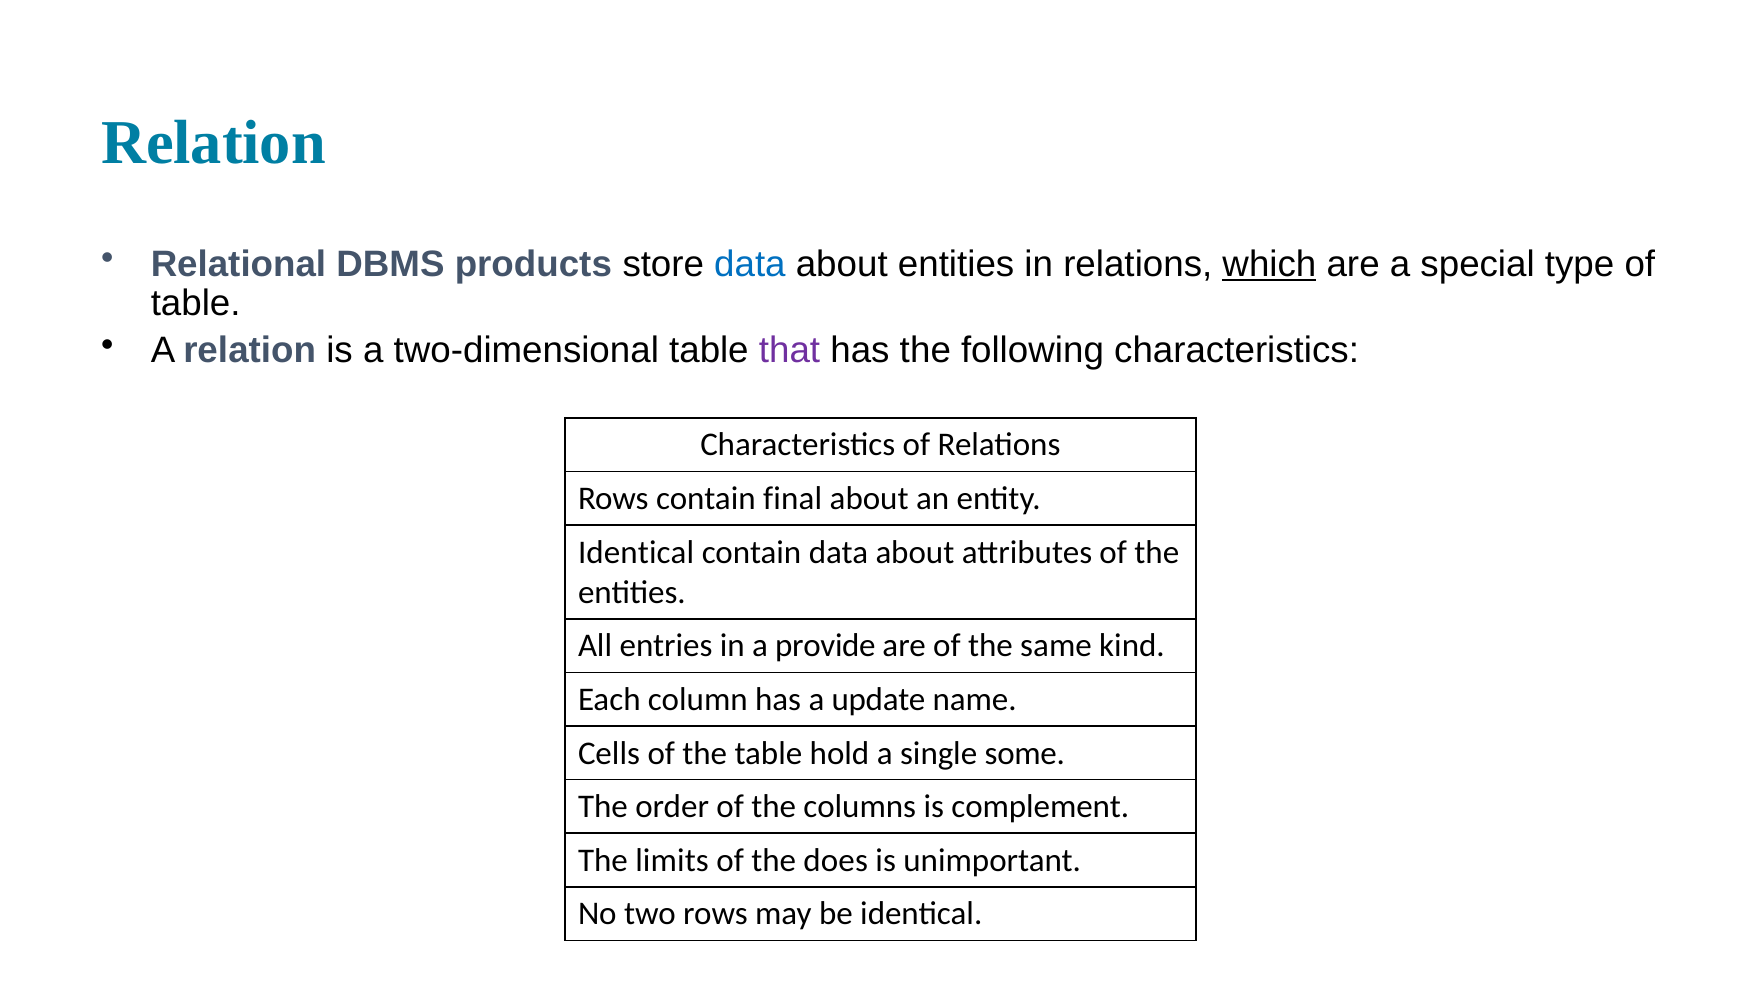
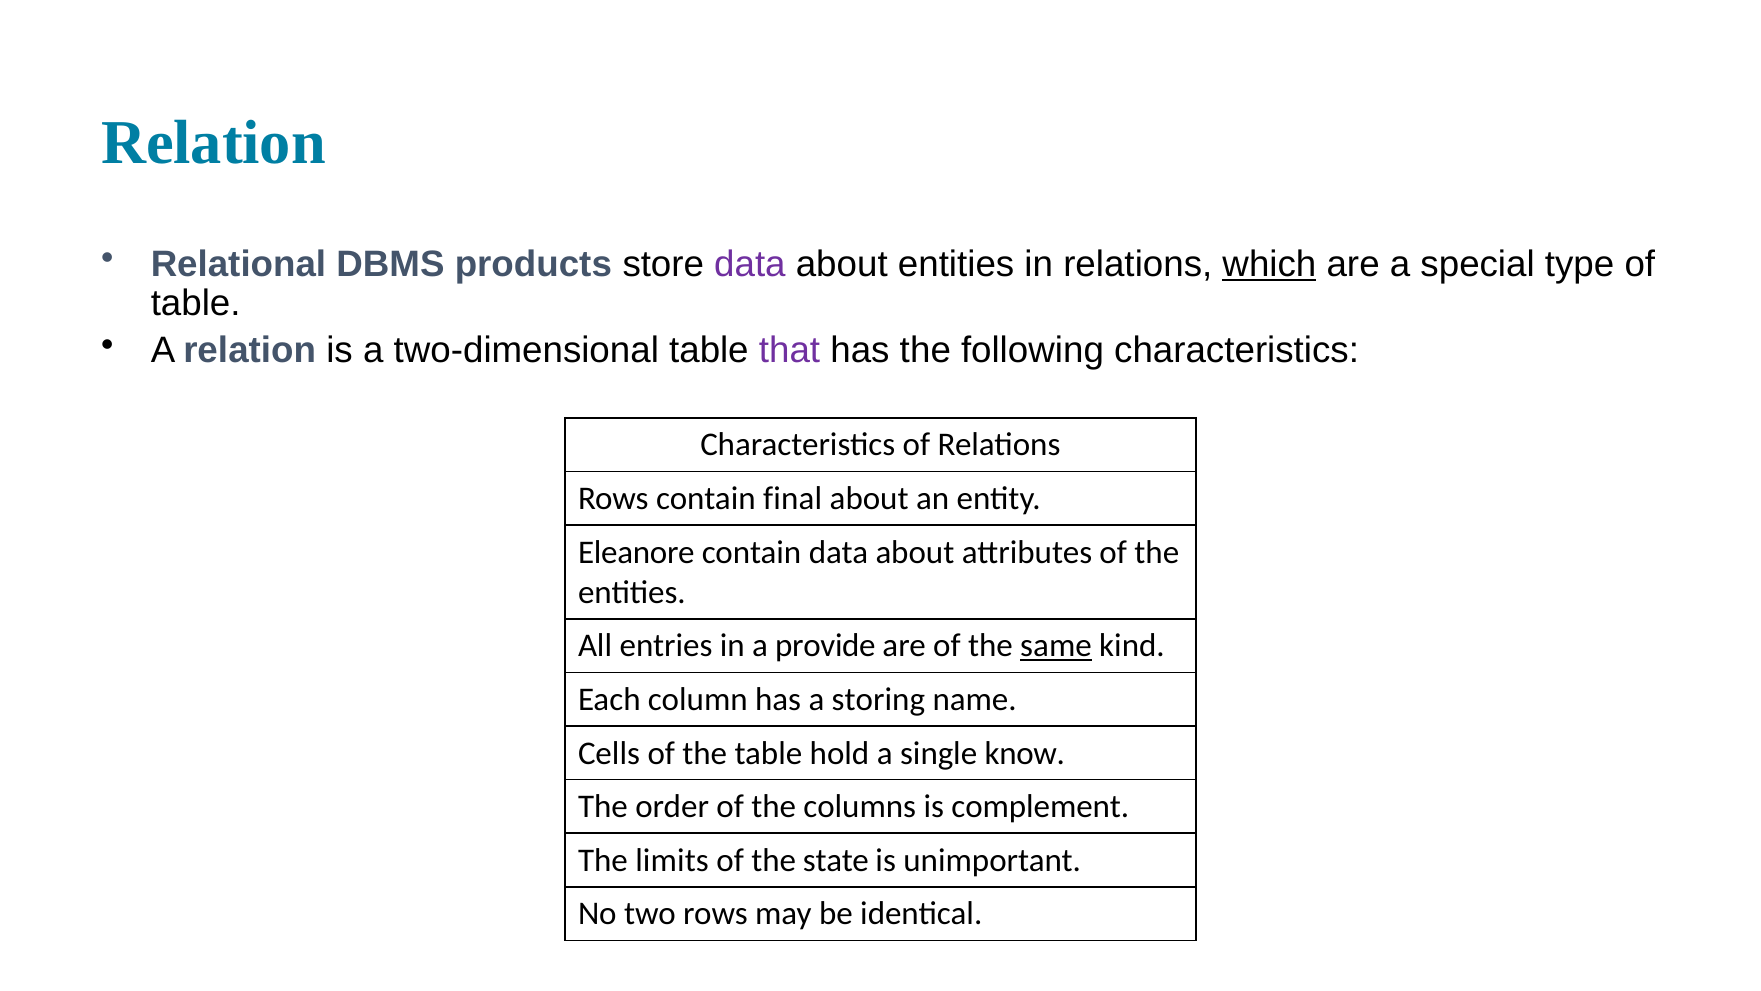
data colour: blue -> purple (750, 264)
Identical: Identical -> Eleanore (636, 552)
same underline: none -> present (1056, 646)
update: update -> storing (878, 699)
some: some -> know (1025, 753)
does: does -> state (836, 860)
